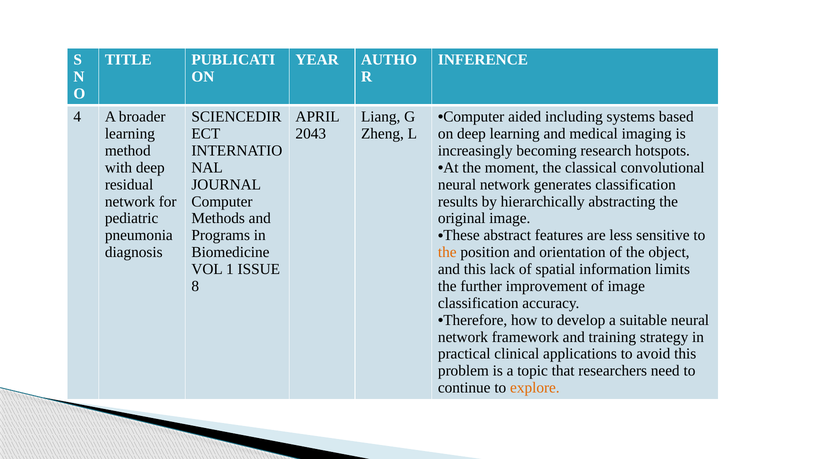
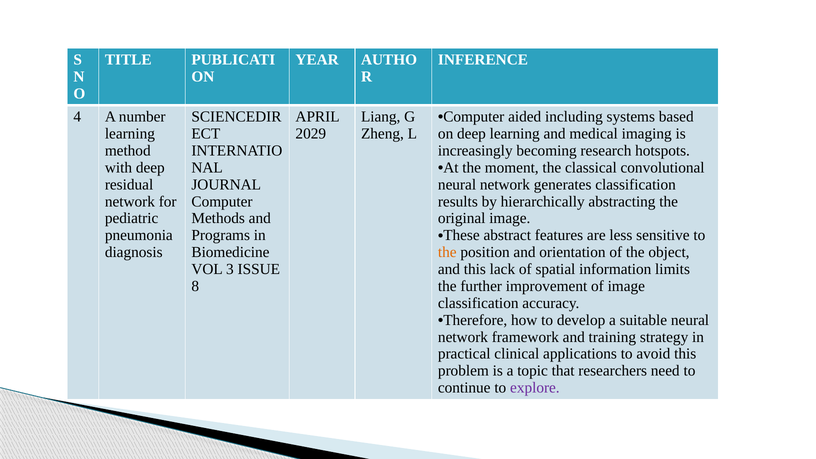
broader: broader -> number (142, 117)
2043: 2043 -> 2029 (311, 134)
1: 1 -> 3 (230, 269)
explore colour: orange -> purple (535, 388)
